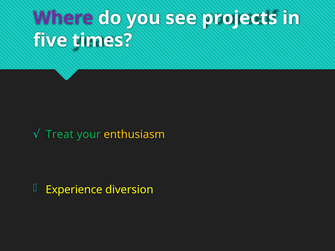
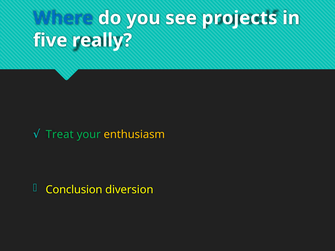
Where colour: purple -> blue (63, 18)
times: times -> really (102, 40)
Experience: Experience -> Conclusion (74, 190)
